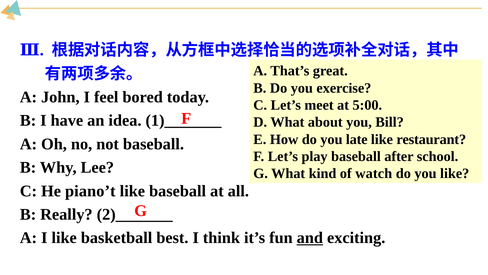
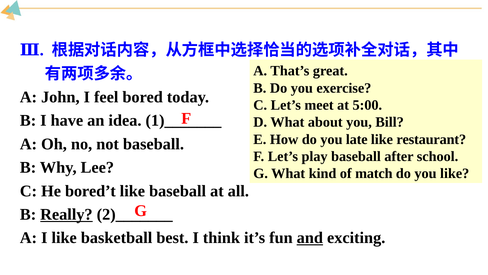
watch: watch -> match (374, 173)
piano’t: piano’t -> bored’t (90, 191)
Really underline: none -> present (66, 214)
